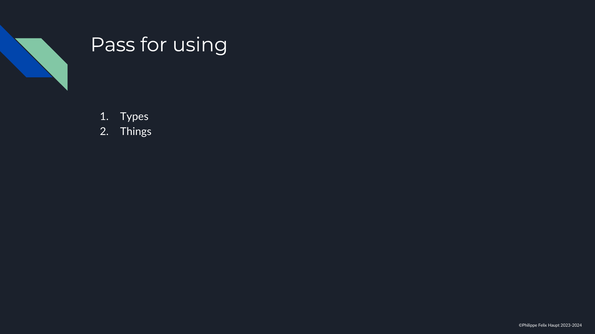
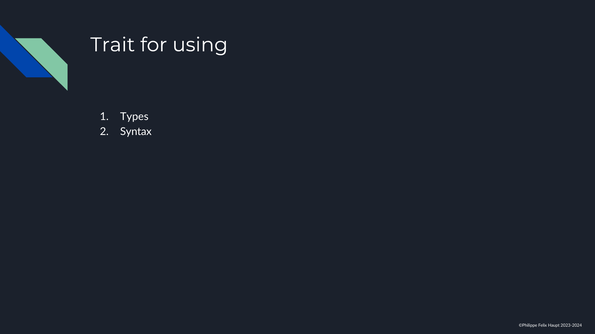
Pass: Pass -> Trait (113, 45)
Things: Things -> Syntax (136, 132)
